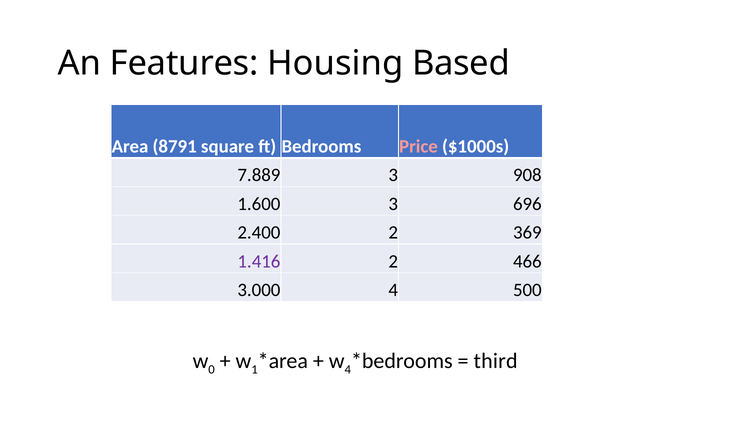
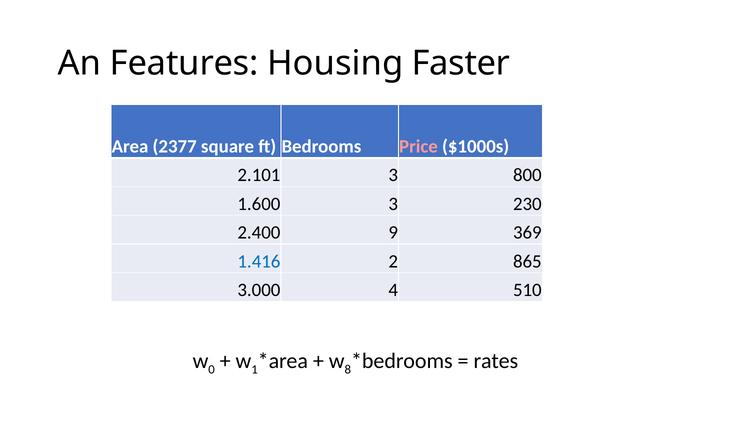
Based: Based -> Faster (461, 63)
8791: 8791 -> 2377 (175, 146)
7.889: 7.889 -> 2.101 (259, 175)
908: 908 -> 800 (527, 175)
696: 696 -> 230 (527, 204)
2.400 2: 2 -> 9 (393, 233)
1.416 colour: purple -> blue (259, 261)
466: 466 -> 865 (527, 261)
500: 500 -> 510 (527, 290)
4: 4 -> 8 (348, 370)
third: third -> rates (496, 361)
